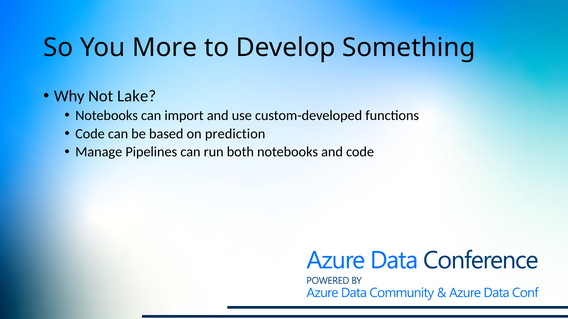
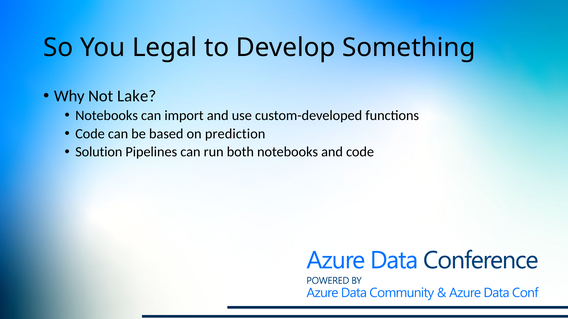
More: More -> Legal (165, 48)
Manage: Manage -> Solution (99, 152)
